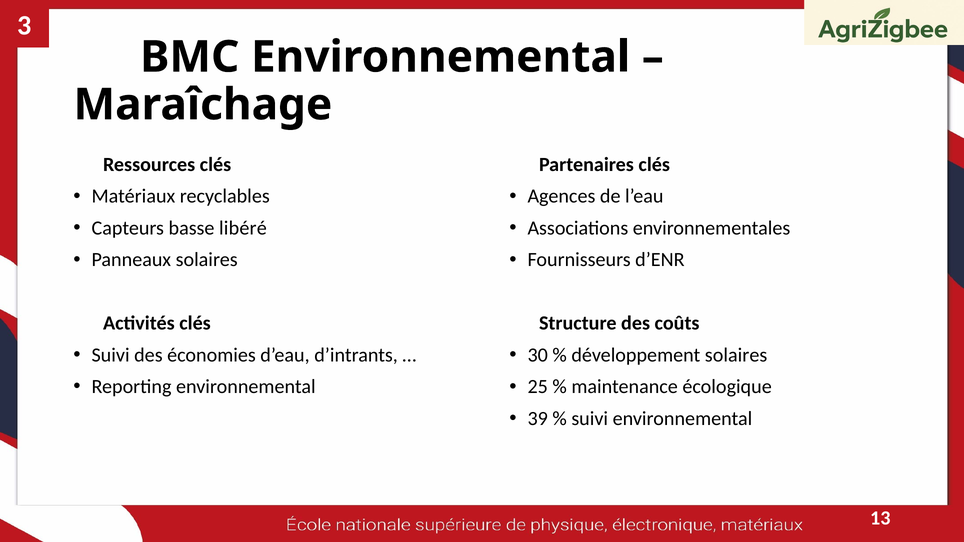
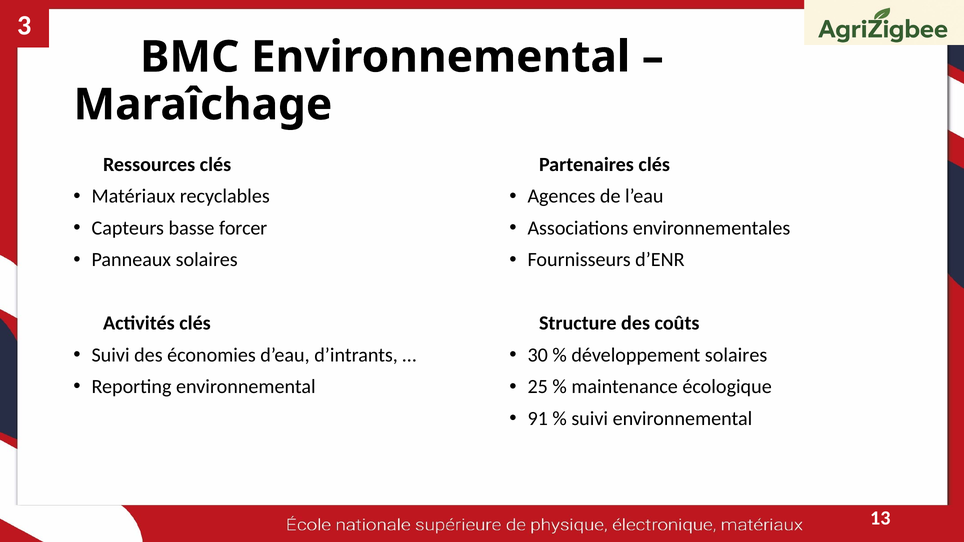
libéré: libéré -> forcer (243, 228)
39: 39 -> 91 (538, 419)
